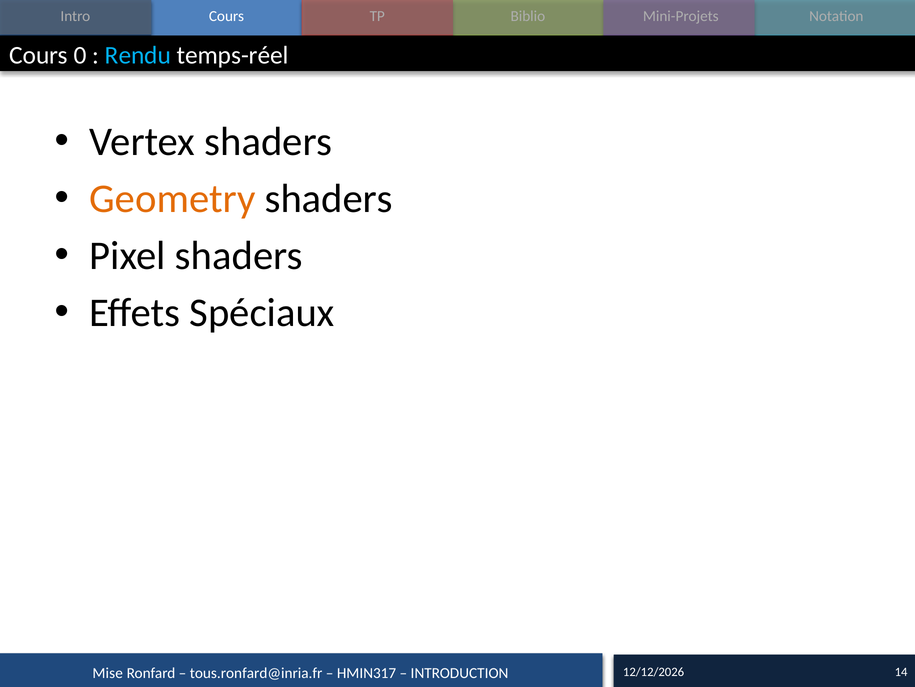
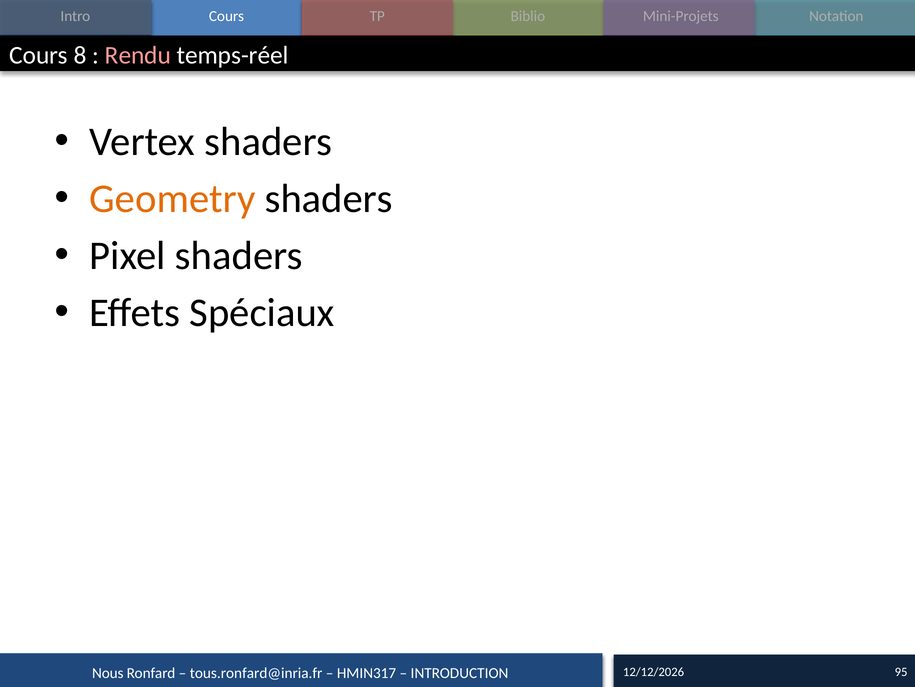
0: 0 -> 8 (80, 55)
Rendu colour: light blue -> pink (138, 55)
Mise: Mise -> Nous (108, 672)
14: 14 -> 95 (901, 671)
